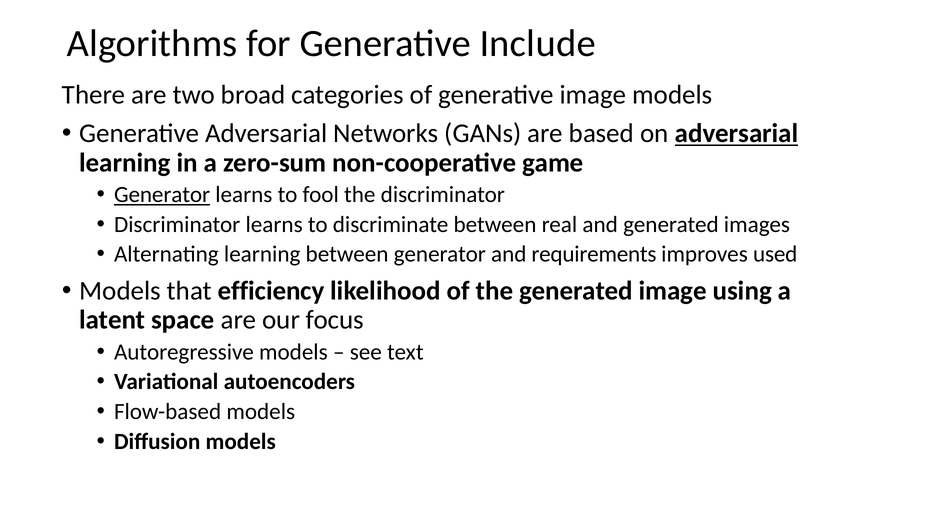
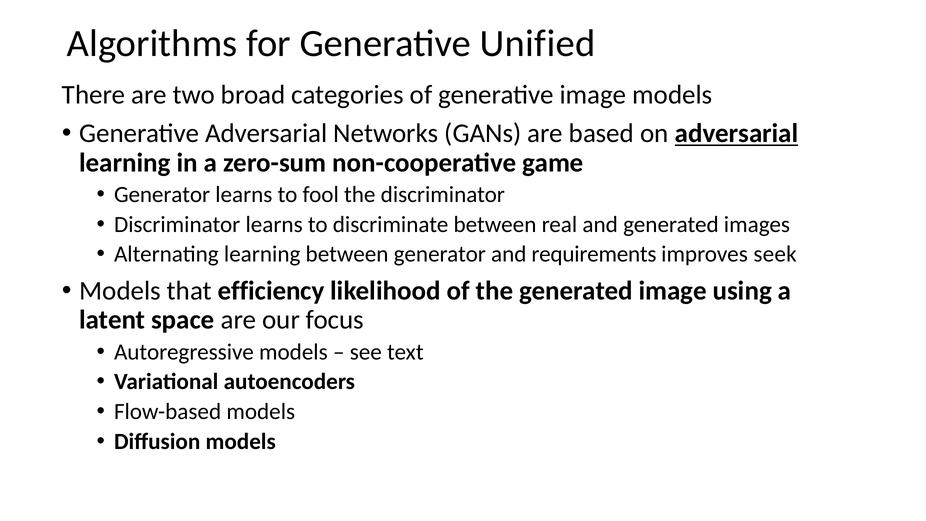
Include: Include -> Unified (538, 43)
Generator underline: present -> none (162, 195)
used: used -> seek (775, 254)
